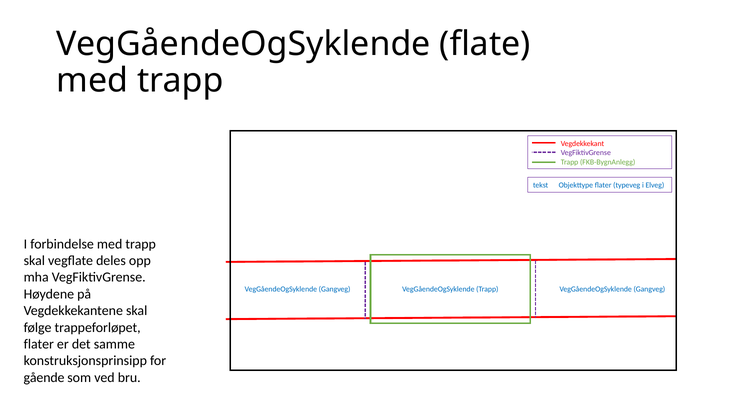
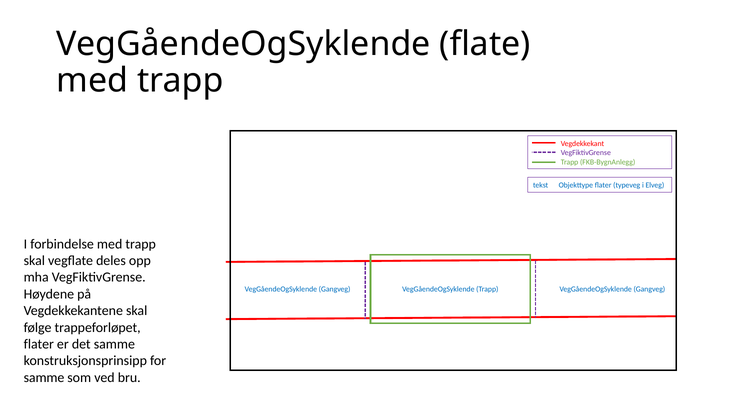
gående: gående -> samme (44, 377)
